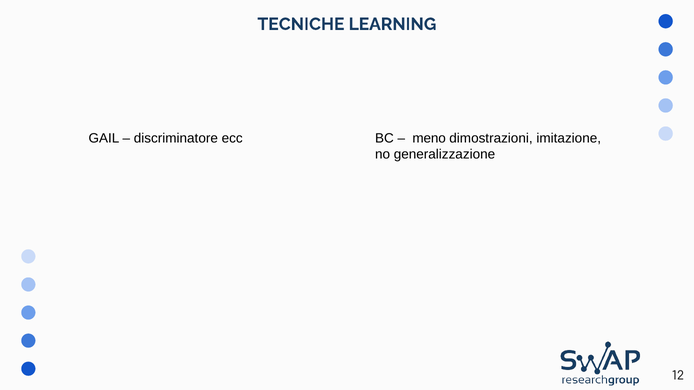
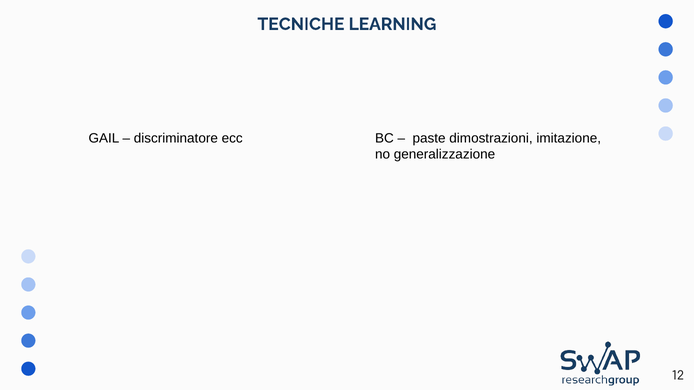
meno: meno -> paste (429, 138)
